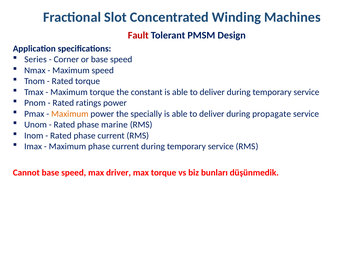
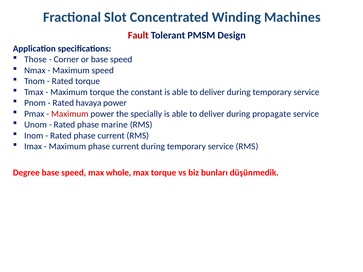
Series: Series -> Those (35, 59)
ratings: ratings -> havaya (89, 103)
Maximum colour: orange -> red (70, 114)
Cannot: Cannot -> Degree (26, 173)
driver: driver -> whole (119, 173)
